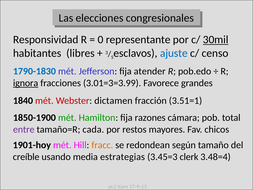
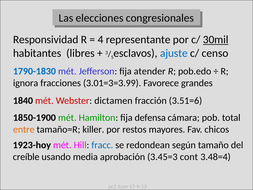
0: 0 -> 4 (101, 40)
ignora underline: present -> none (26, 83)
3.51=1: 3.51=1 -> 3.51=6 (185, 101)
razones: razones -> defensa (150, 117)
entre colour: purple -> orange (24, 129)
cada: cada -> killer (93, 129)
1901-hoy: 1901-hoy -> 1923-hoy (32, 145)
fracc colour: orange -> blue (102, 145)
estrategias: estrategias -> aprobación (123, 157)
clerk: clerk -> cont (189, 157)
